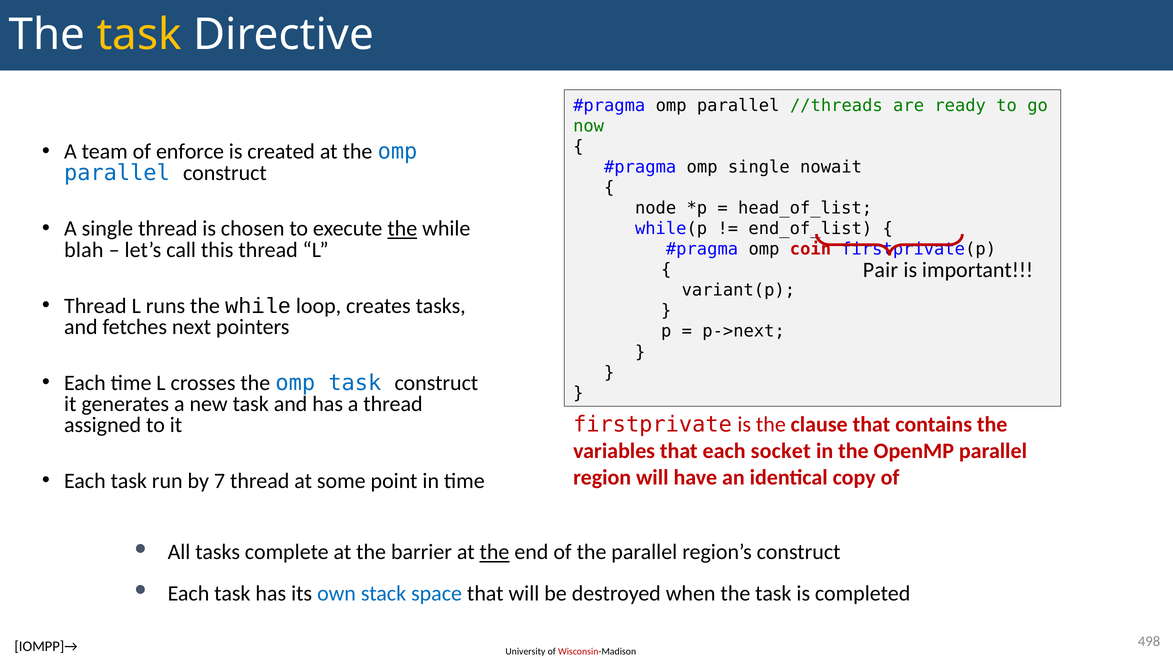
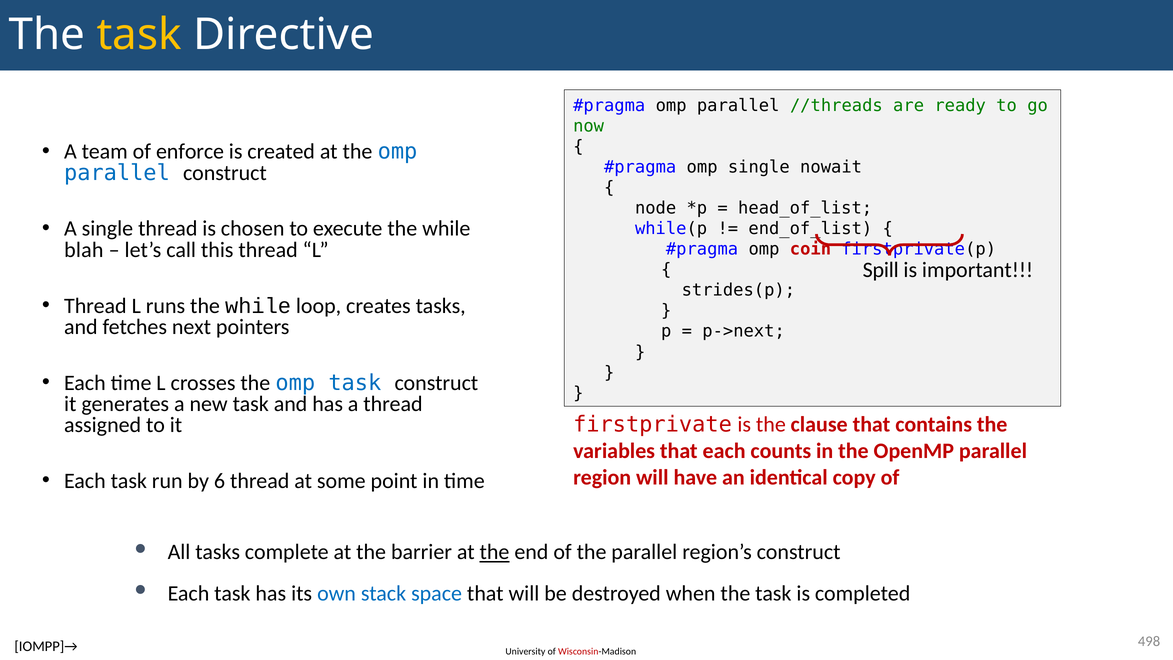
the underline: present -> none (402, 229)
Pair: Pair -> Spill (881, 270)
variant(p: variant(p -> strides(p (738, 290)
socket: socket -> counts (781, 451)
7: 7 -> 6 (220, 481)
